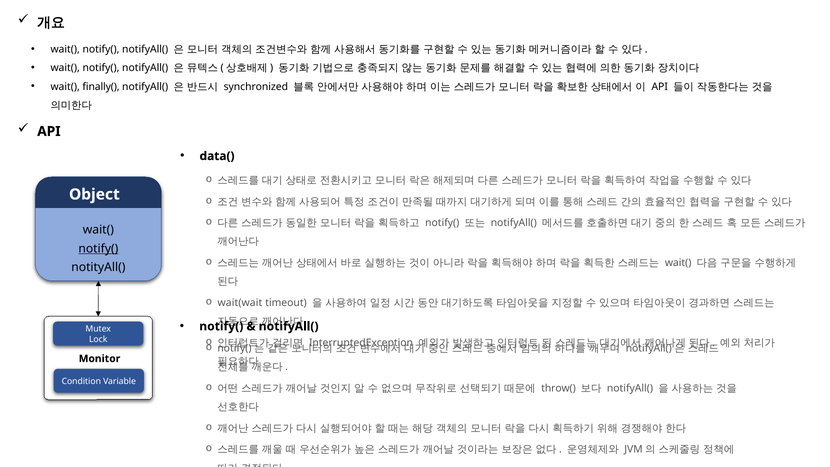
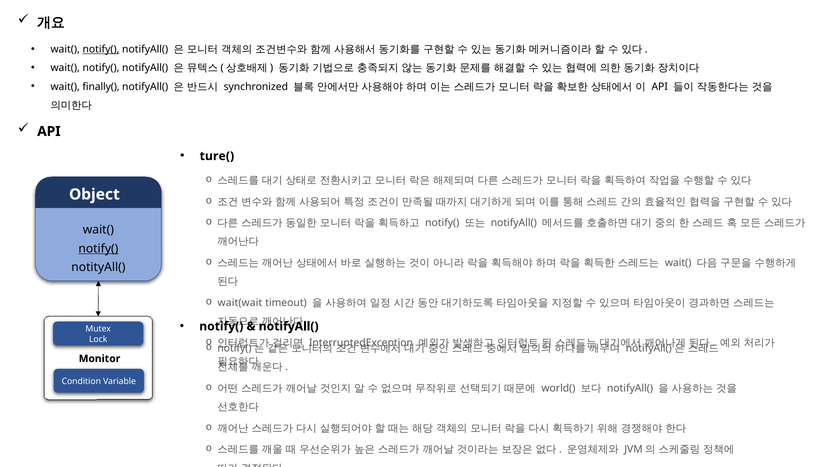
notify( underline: none -> present (101, 49)
data(: data( -> ture( (217, 156)
throw(: throw( -> world( (558, 388)
